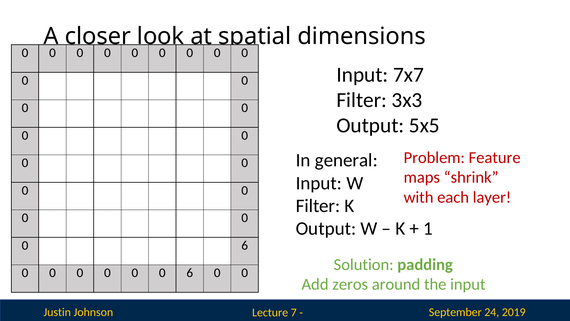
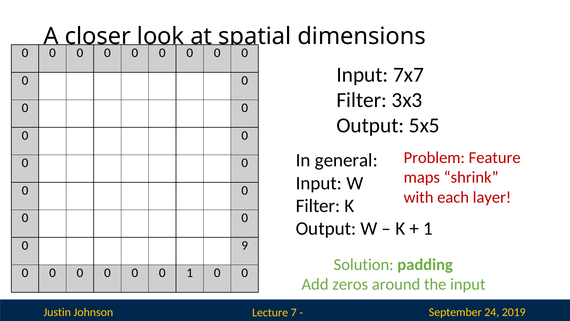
6: 6 -> 9 (245, 245)
6: 6 -> 1 (190, 273)
